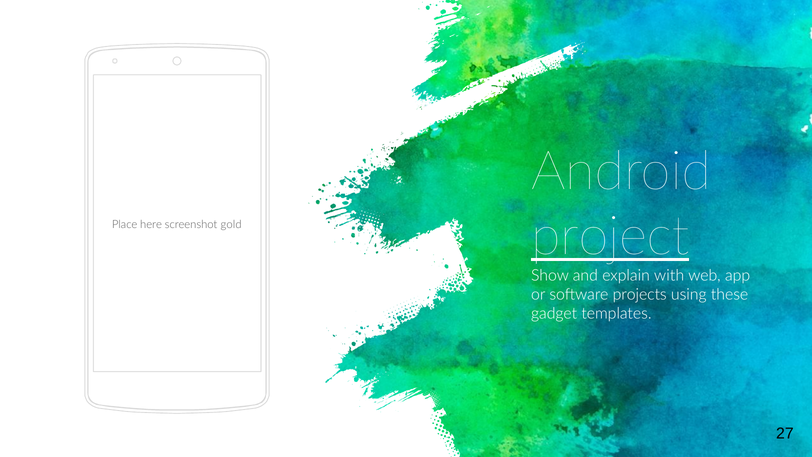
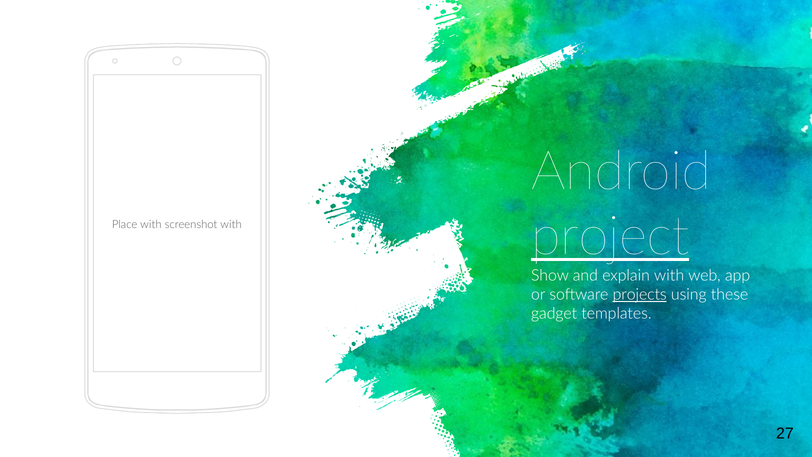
Place here: here -> with (151, 224)
screenshot gold: gold -> with (231, 224)
projects underline: none -> present (640, 294)
